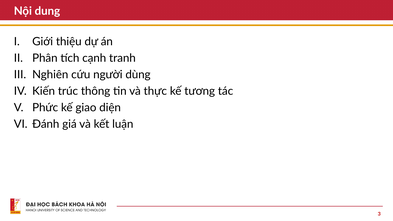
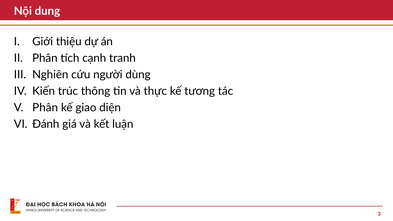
Phức: Phức -> Phân (45, 108)
